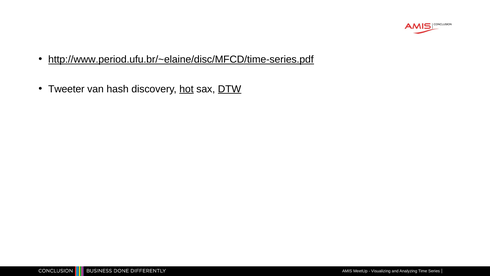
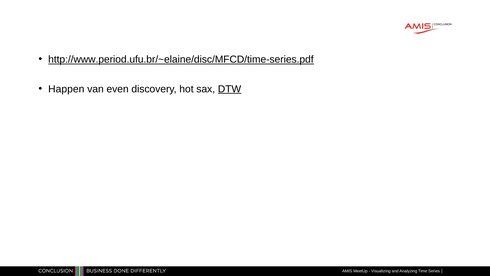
Tweeter: Tweeter -> Happen (66, 89)
hash: hash -> even (118, 89)
hot underline: present -> none (186, 89)
